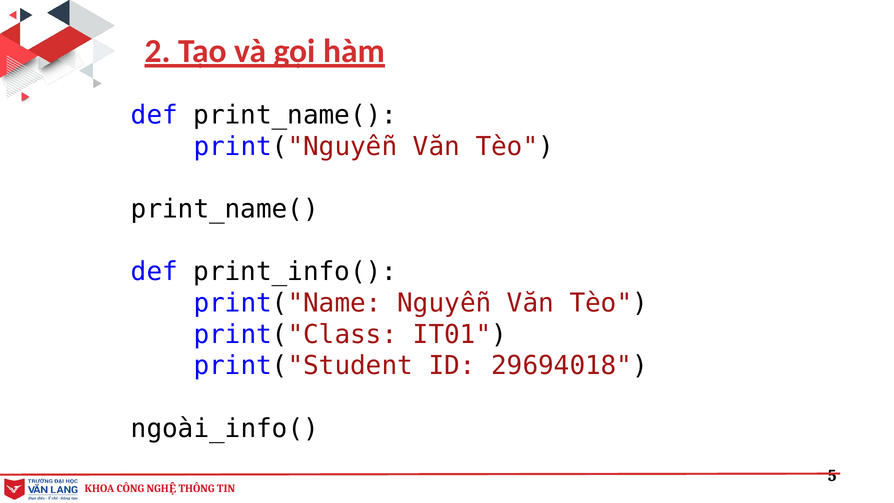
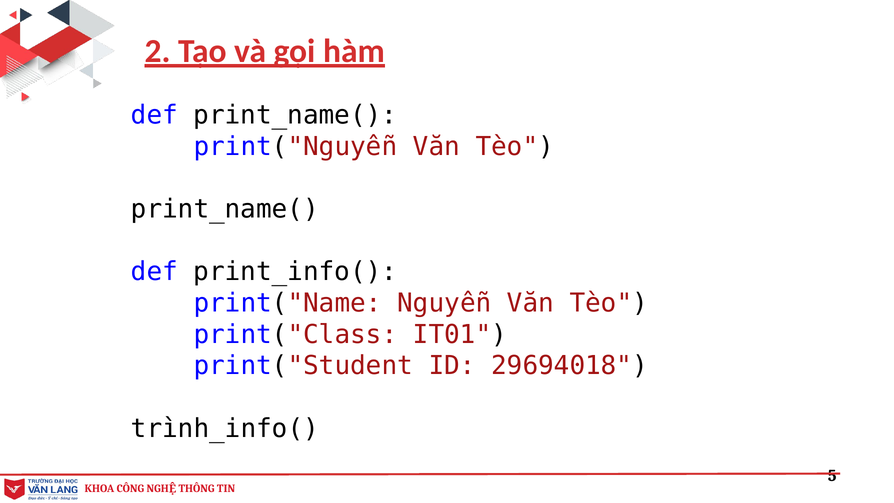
ngoài_info(: ngoài_info( -> trình_info( (225, 428)
